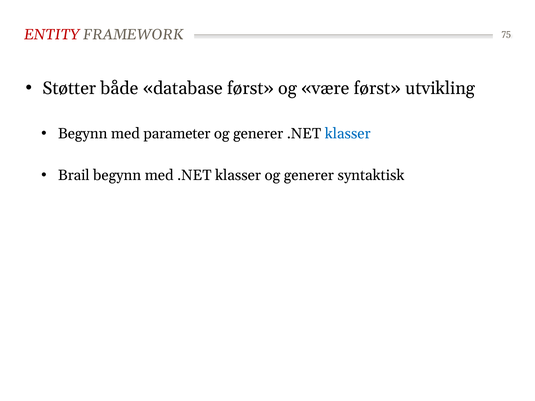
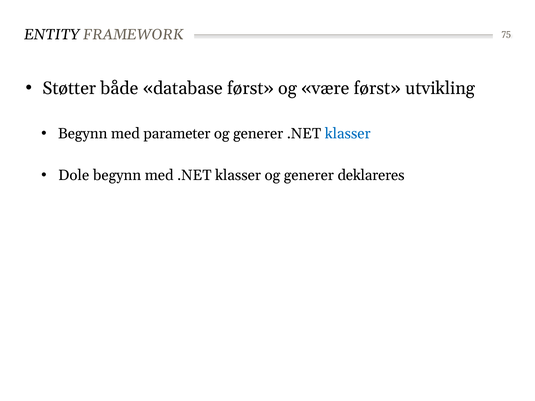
ENTITY colour: red -> black (52, 34)
Brail: Brail -> Dole (74, 175)
syntaktisk: syntaktisk -> deklareres (371, 175)
